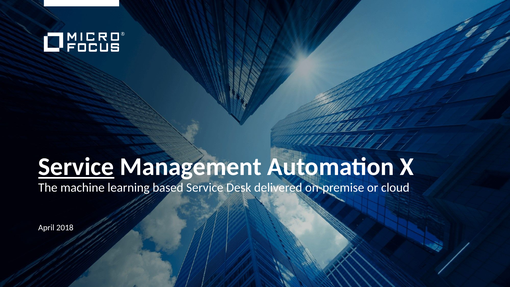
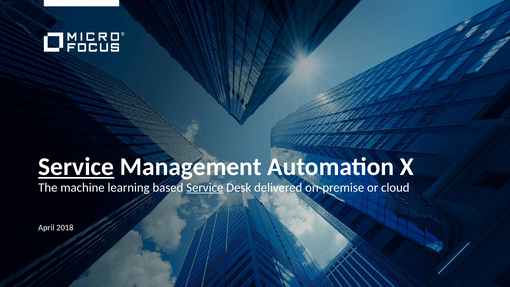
Service underline: none -> present (205, 187)
